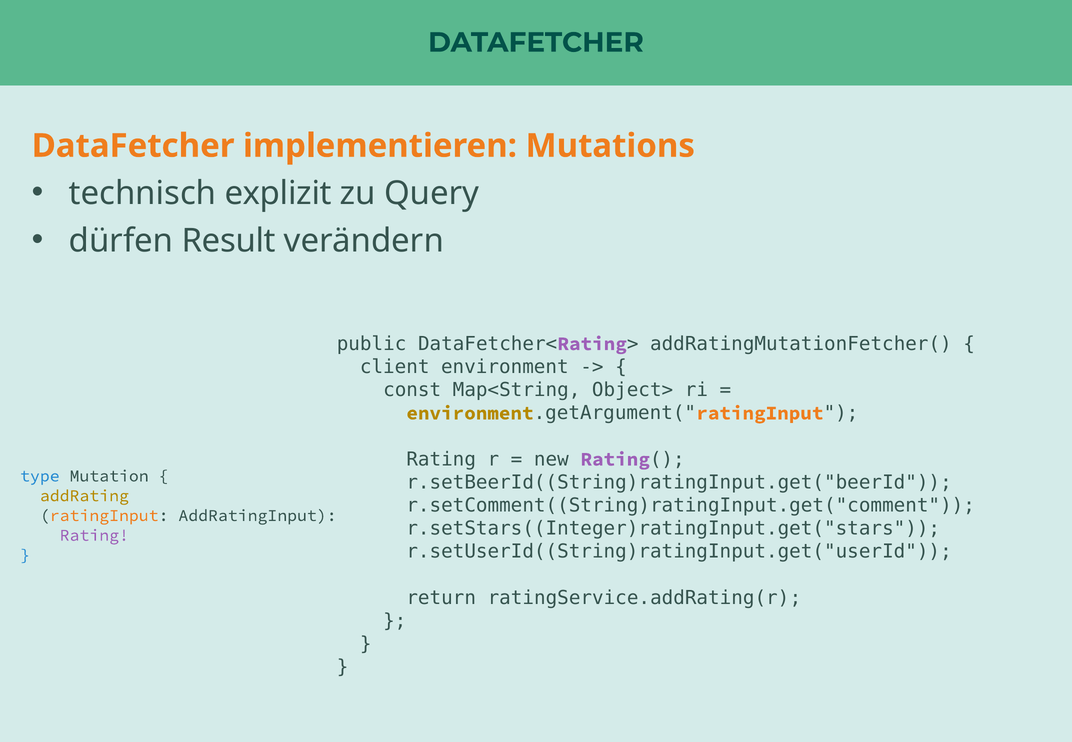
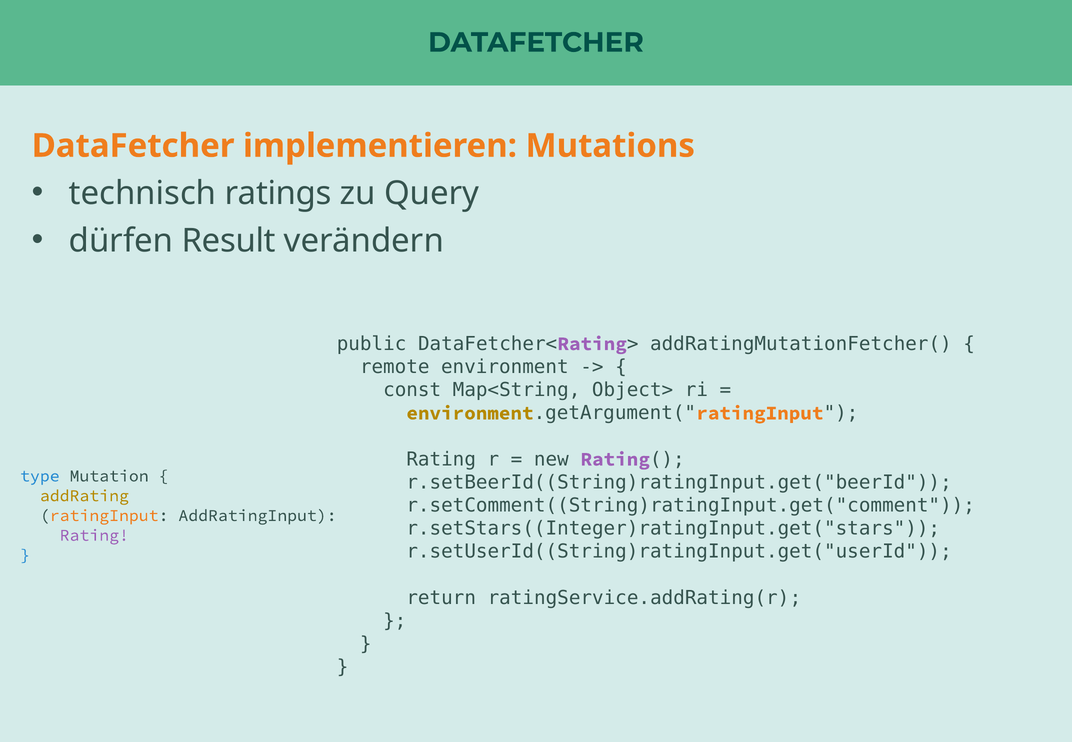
explizit: explizit -> ratings (278, 193)
client: client -> remote (395, 367)
